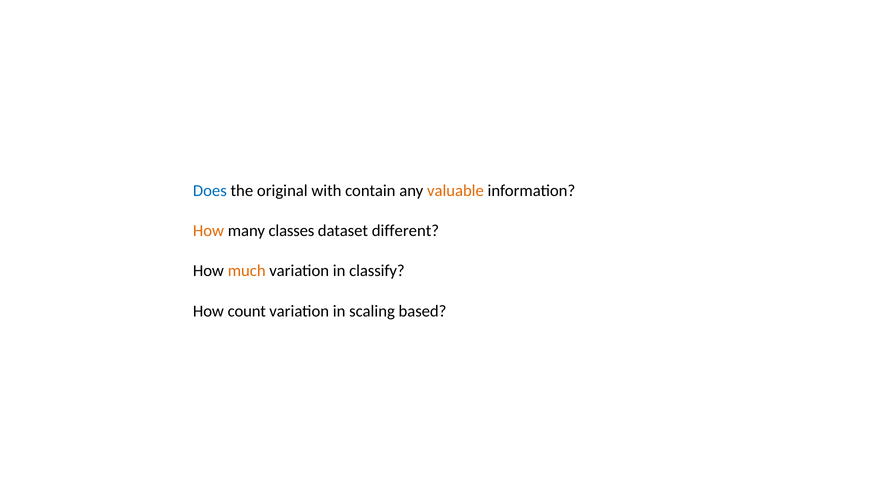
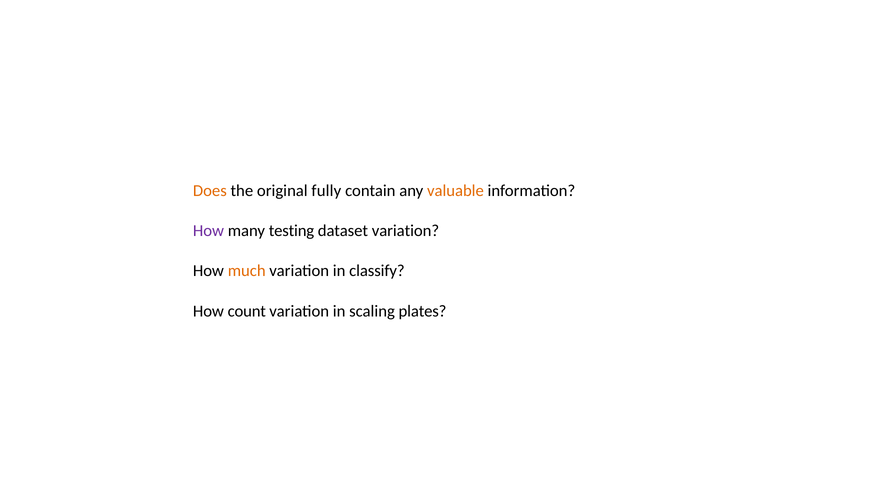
Does colour: blue -> orange (210, 191)
with: with -> fully (326, 191)
How colour: orange -> purple (208, 231)
classes: classes -> testing (291, 231)
dataset different: different -> variation (405, 231)
based: based -> plates (423, 311)
